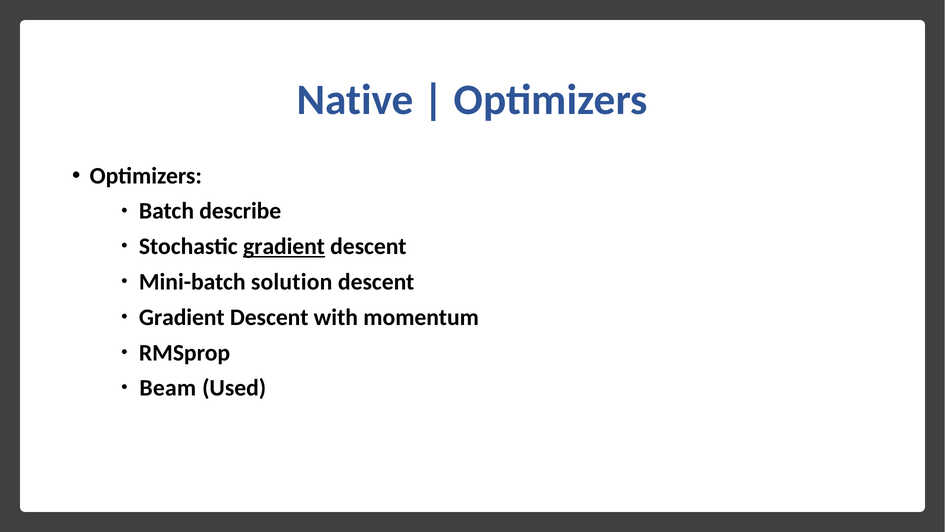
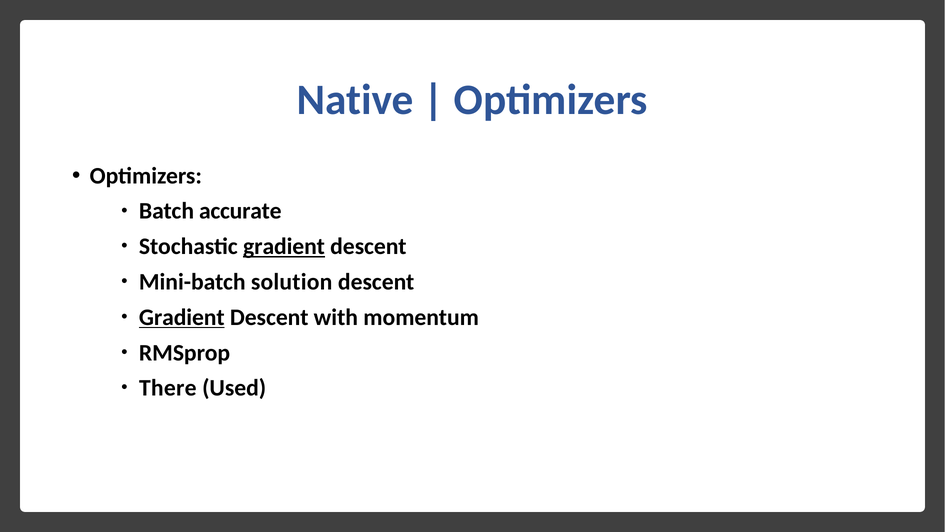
describe: describe -> accurate (240, 211)
Gradient underline: none -> present (182, 317)
Beam: Beam -> There (168, 388)
